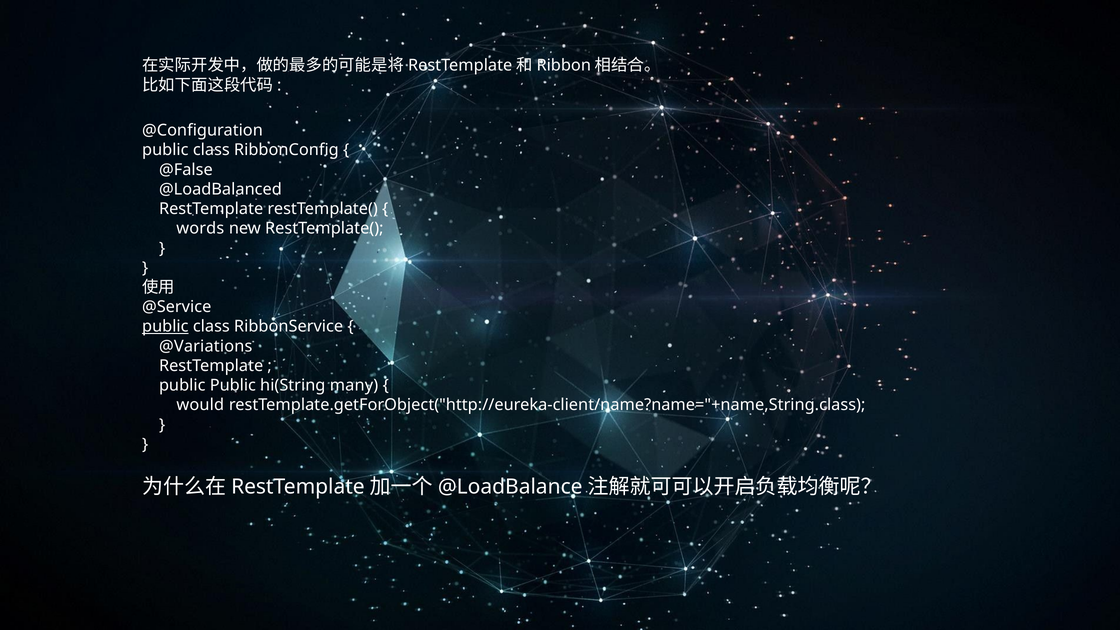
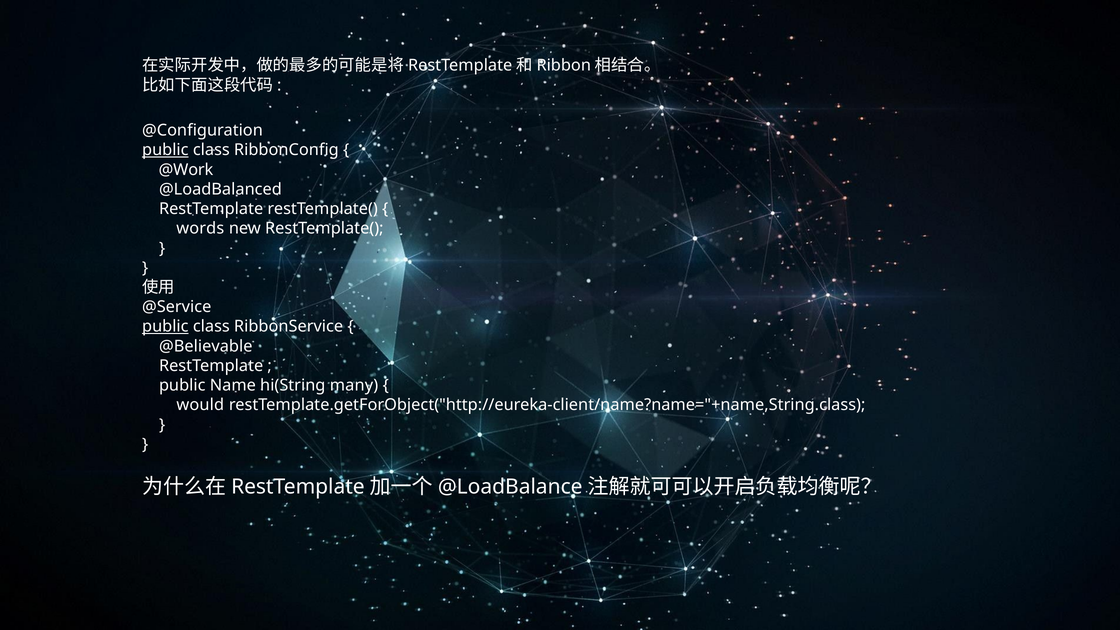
public underline: none -> present (165, 150)
@False: @False -> @Work (186, 170)
@Variations: @Variations -> @Believable (206, 346)
public Public: Public -> Name (233, 385)
